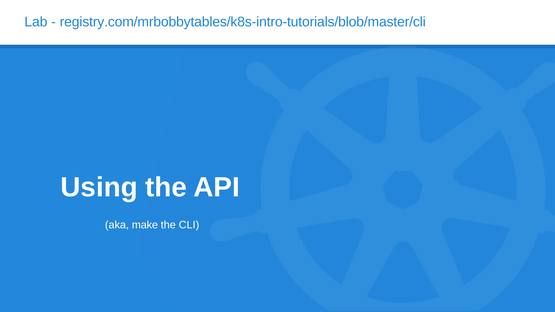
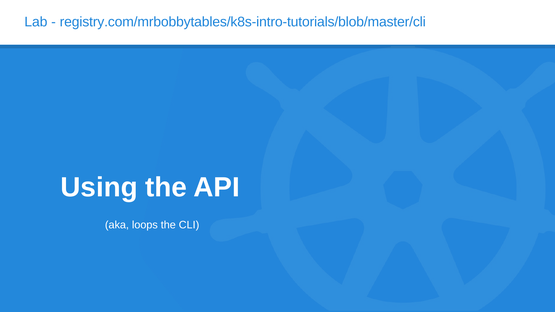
make: make -> loops (145, 225)
